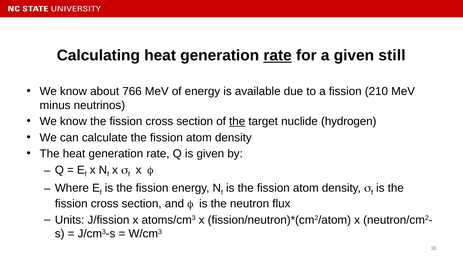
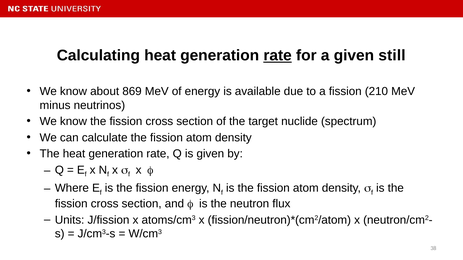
766: 766 -> 869 (132, 92)
the underline: present -> none (237, 122)
hydrogen: hydrogen -> spectrum (349, 122)
